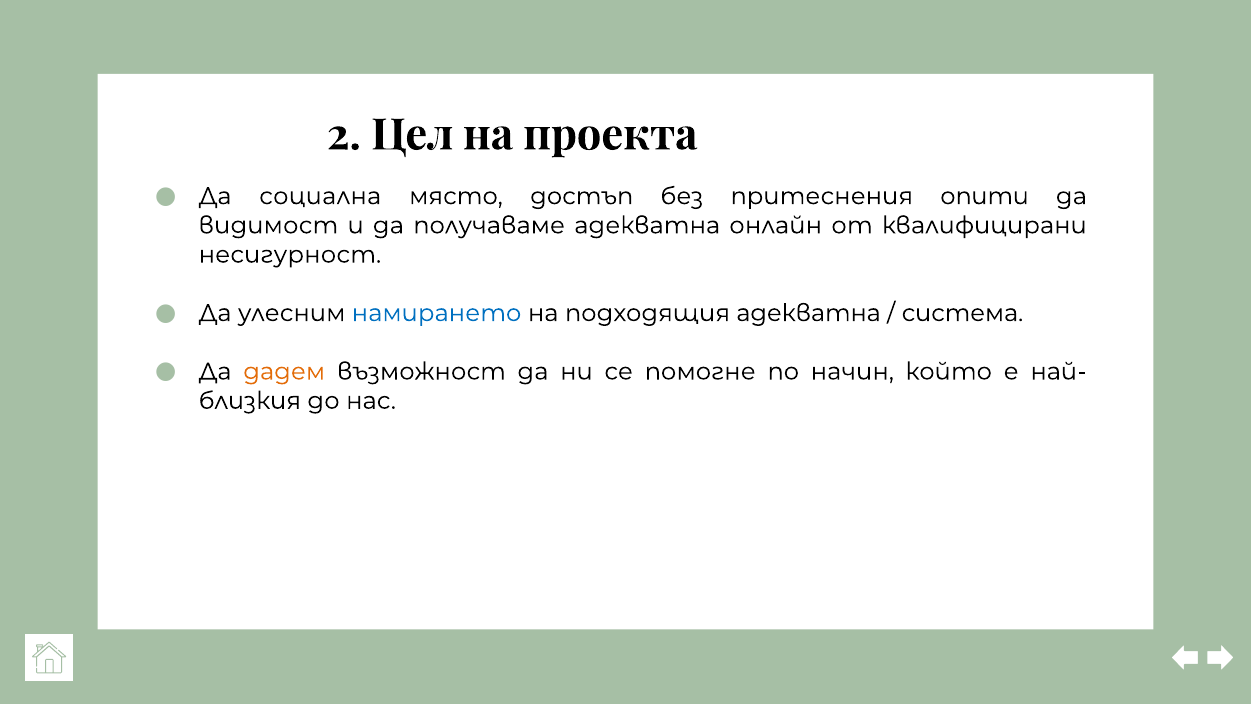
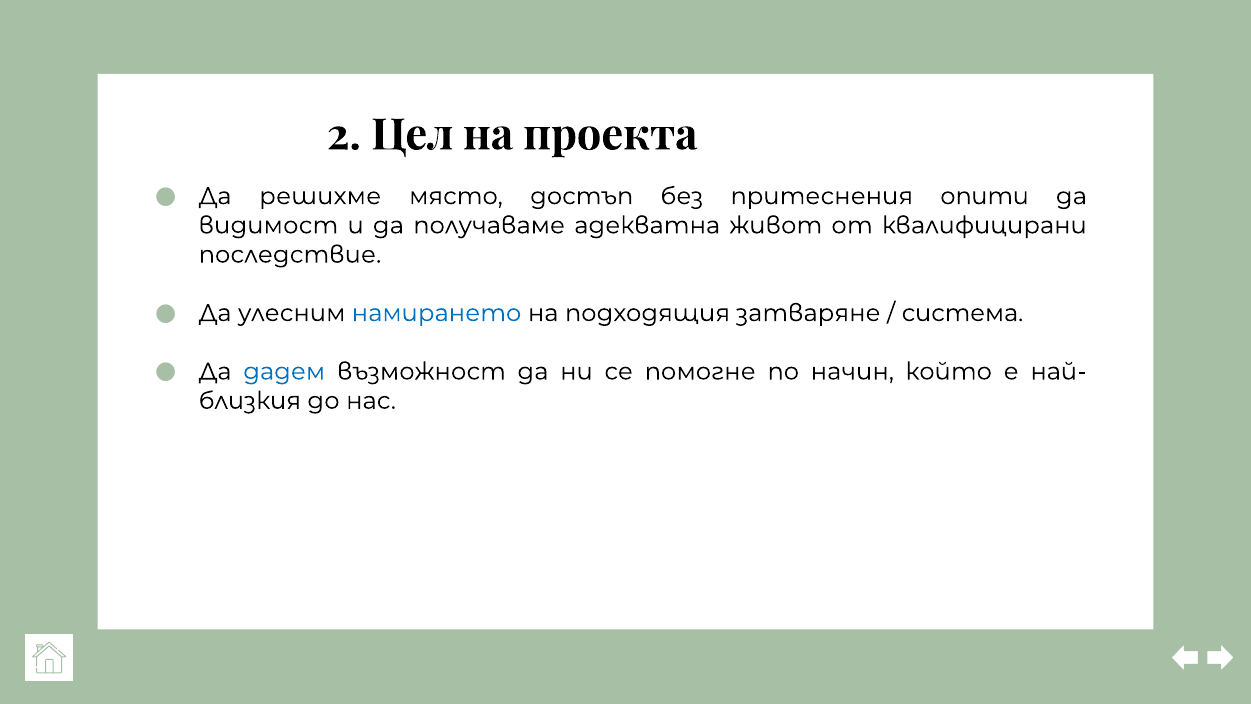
социална: социална -> решихме (320, 196)
онлайн: онлайн -> живот (776, 225)
несигурност: несигурност -> последствие (290, 255)
подходящия адекватна: адекватна -> затваряне (808, 313)
дадем colour: orange -> blue (284, 371)
